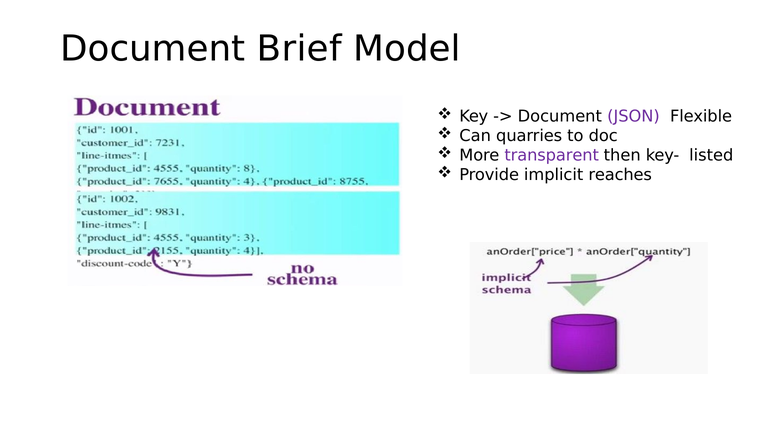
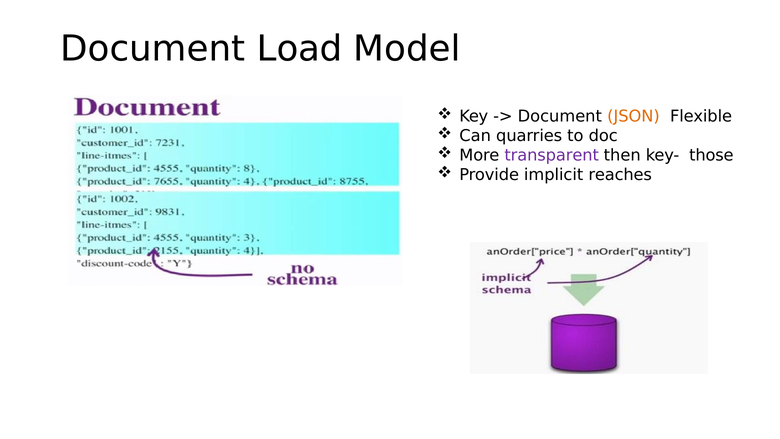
Brief: Brief -> Load (300, 49)
JSON colour: purple -> orange (634, 116)
listed: listed -> those (711, 155)
